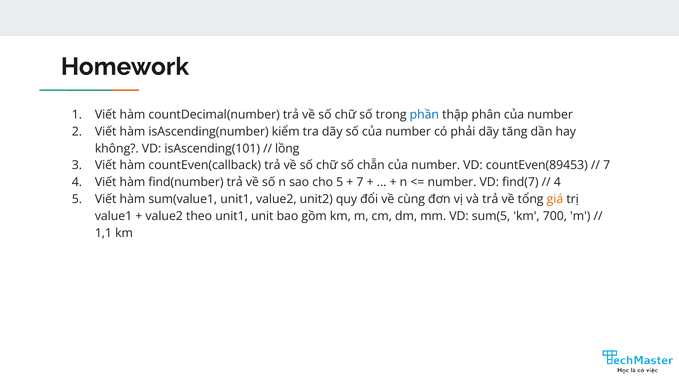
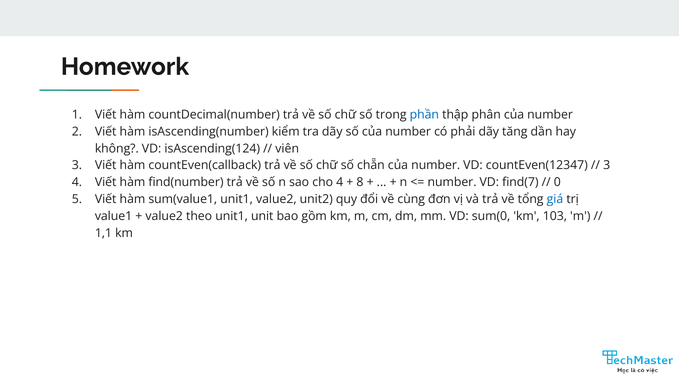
isAscending(101: isAscending(101 -> isAscending(124 (212, 148)
lồng: lồng -> viên (287, 148)
countEven(89453: countEven(89453 -> countEven(12347 (537, 165)
7: 7 -> 3 (607, 165)
cho 5: 5 -> 4 (340, 182)
7: 7 -> 8 (360, 182)
4: 4 -> 0 (557, 182)
giá colour: orange -> blue (555, 199)
sum(5: sum(5 -> sum(0 (491, 216)
700: 700 -> 103 (555, 216)
